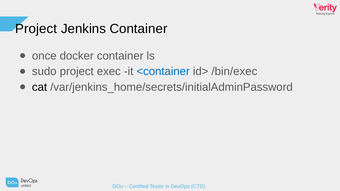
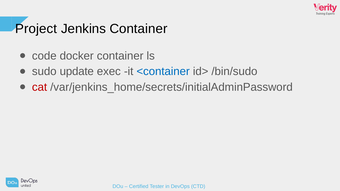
once: once -> code (44, 56)
sudo project: project -> update (77, 72)
/bin/exec: /bin/exec -> /bin/sudo (234, 72)
cat colour: black -> red (40, 87)
